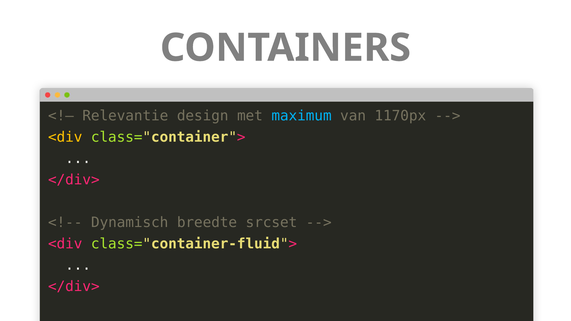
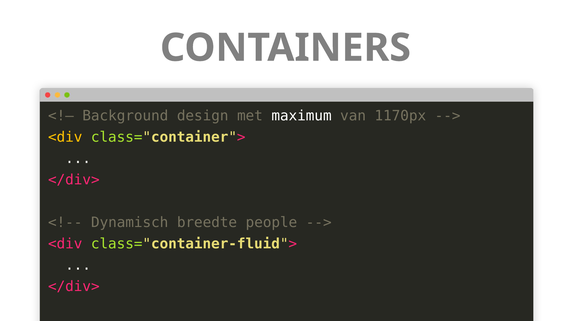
Relevantie: Relevantie -> Background (125, 116)
maximum colour: light blue -> white (302, 116)
srcset: srcset -> people (271, 223)
